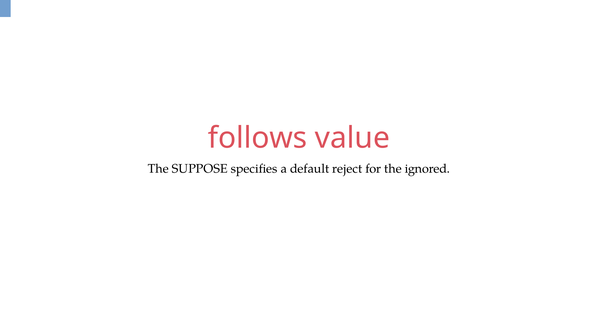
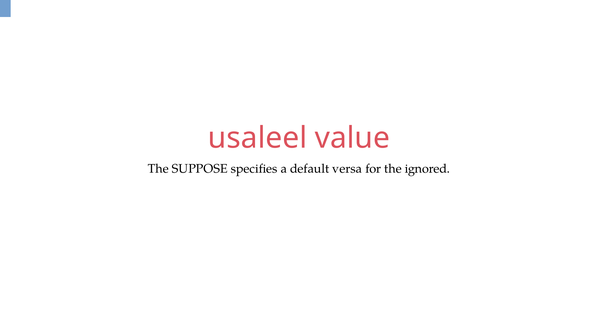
follows: follows -> usaleel (258, 138)
reject: reject -> versa (347, 169)
